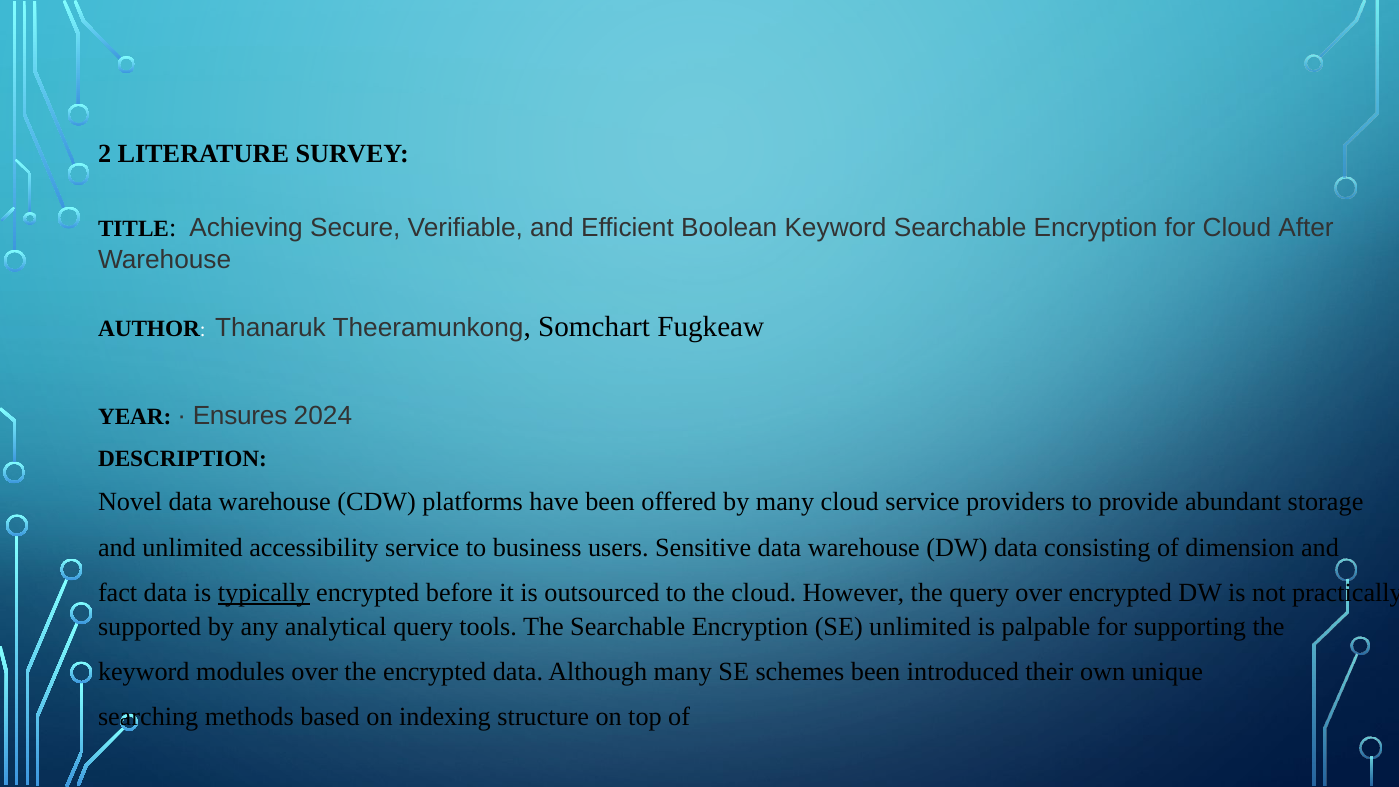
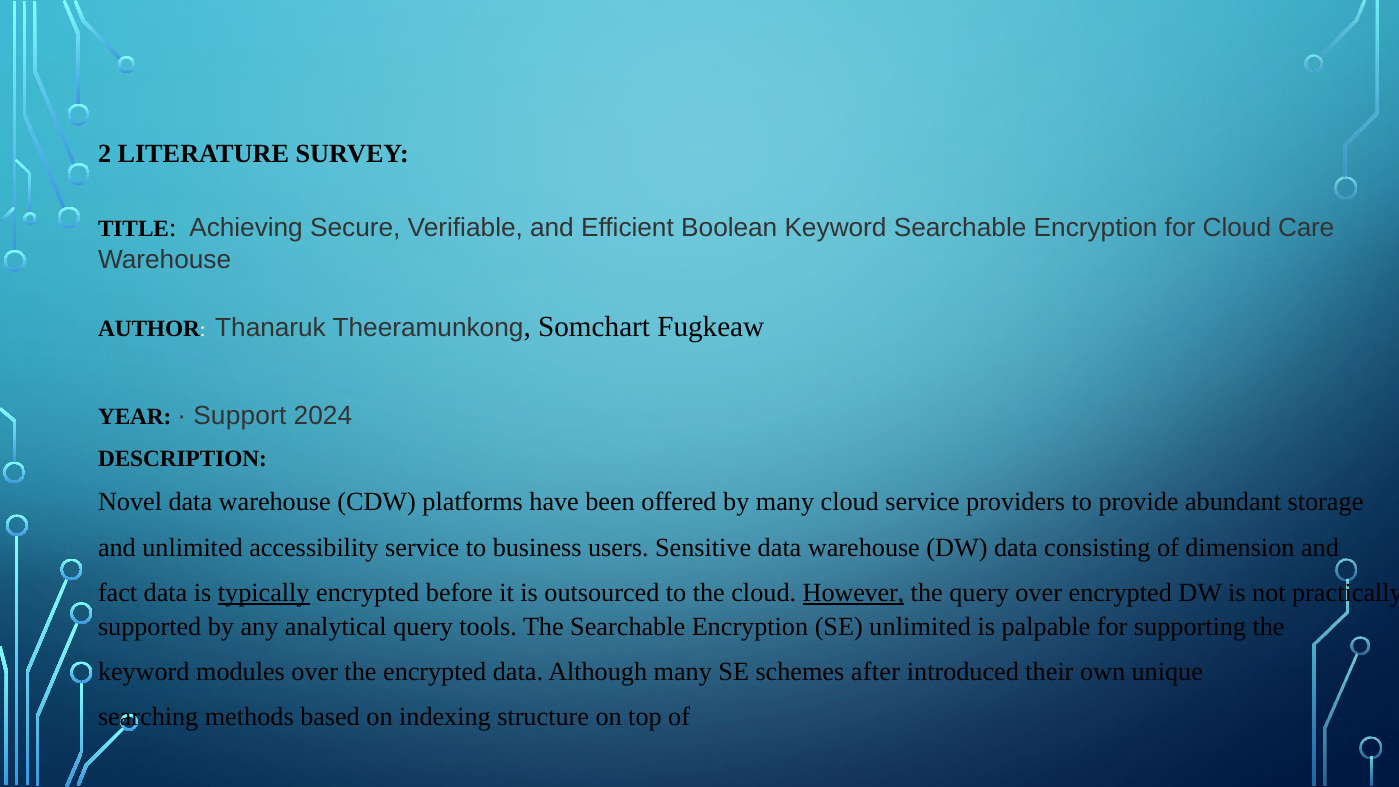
After: After -> Care (1306, 228)
Ensures: Ensures -> Support (240, 415)
However underline: none -> present (854, 593)
schemes been: been -> after (875, 672)
